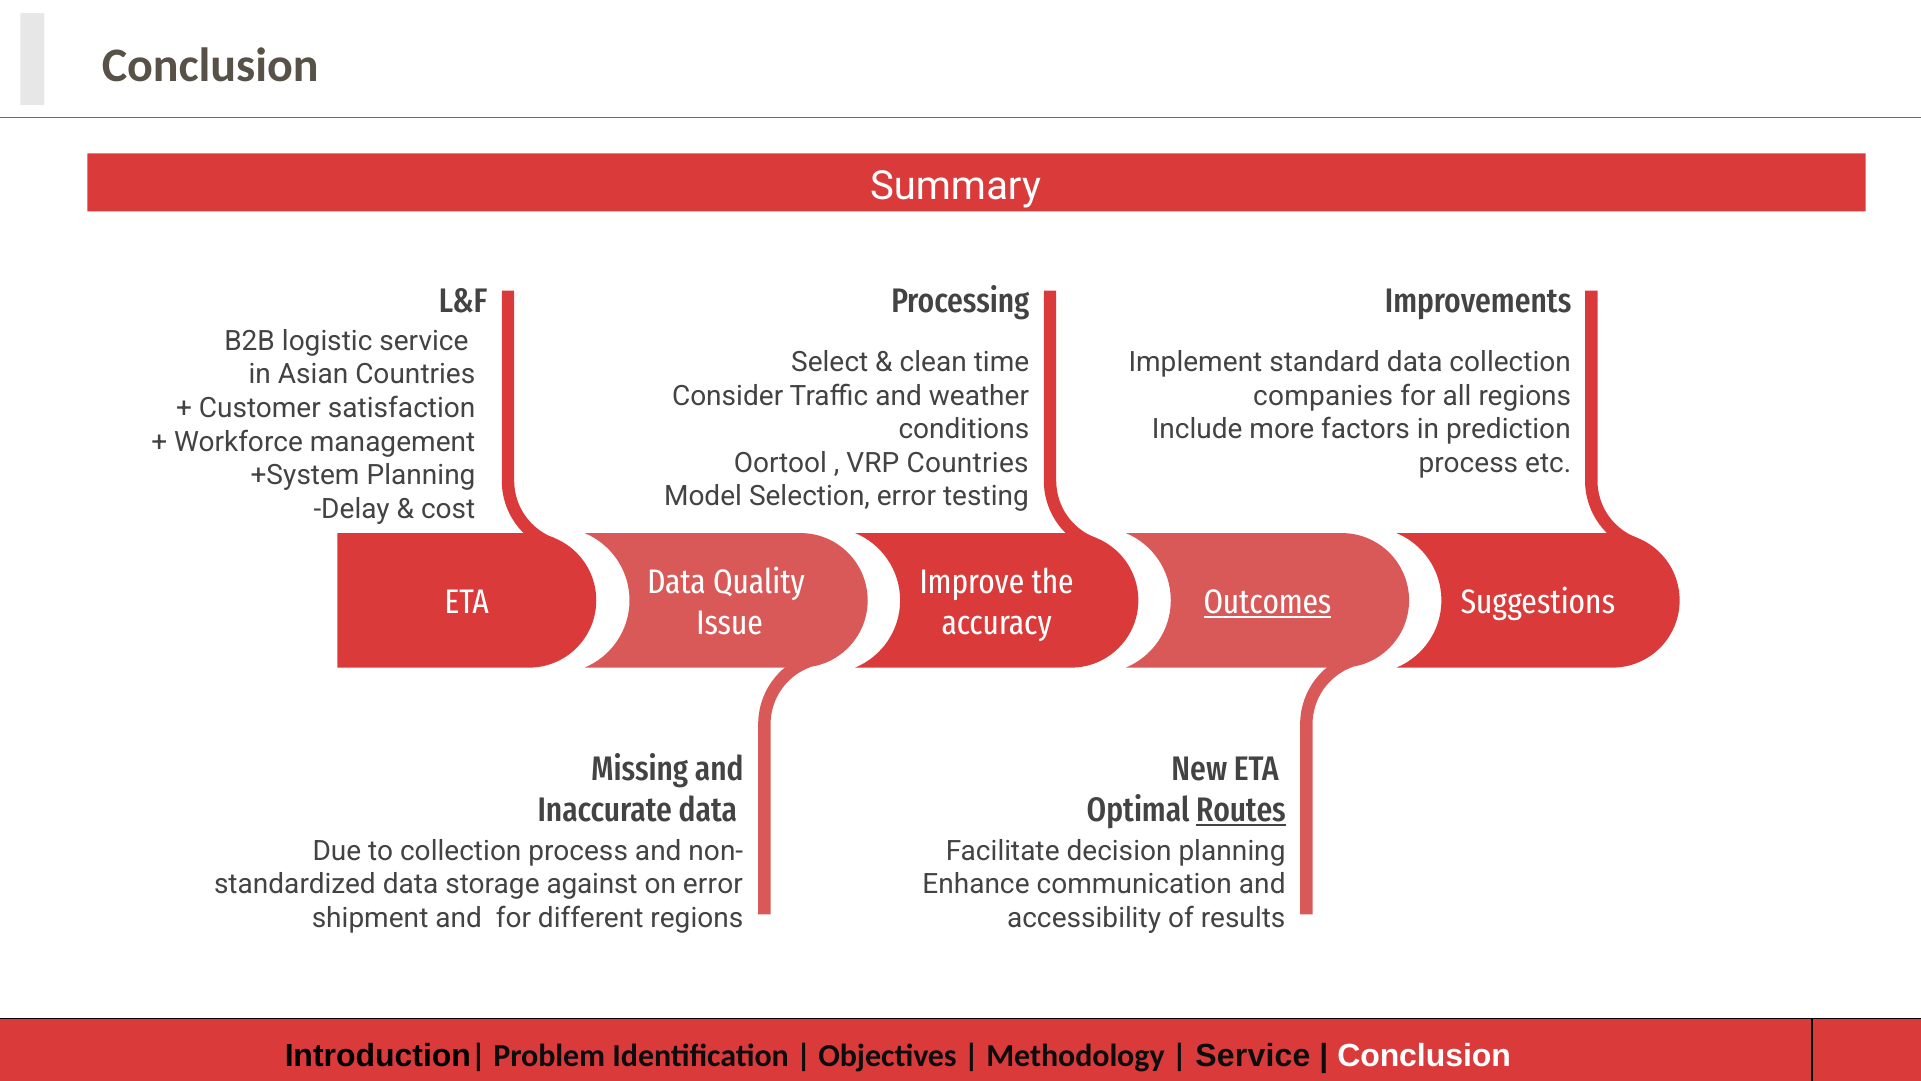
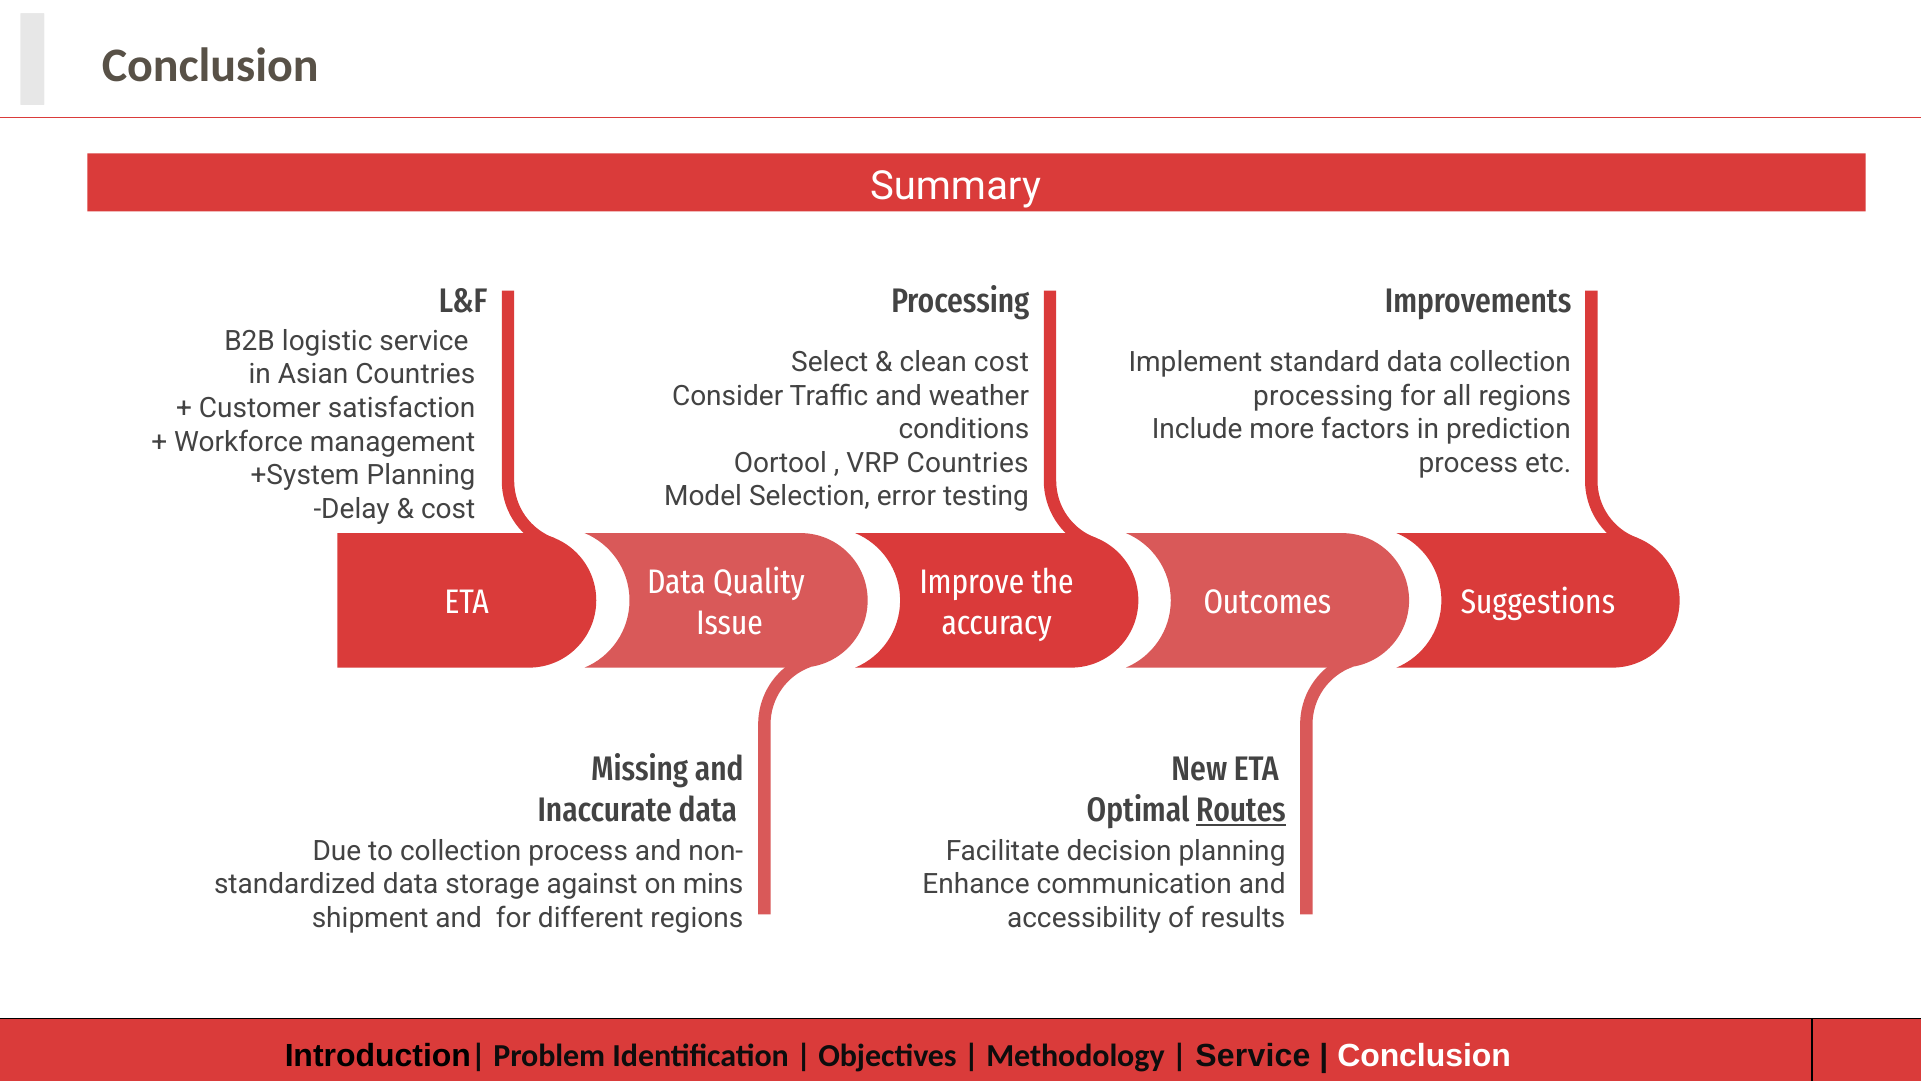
clean time: time -> cost (1001, 362)
companies: companies -> processing (1323, 396)
Outcomes underline: present -> none (1267, 602)
on error: error -> mins (713, 884)
